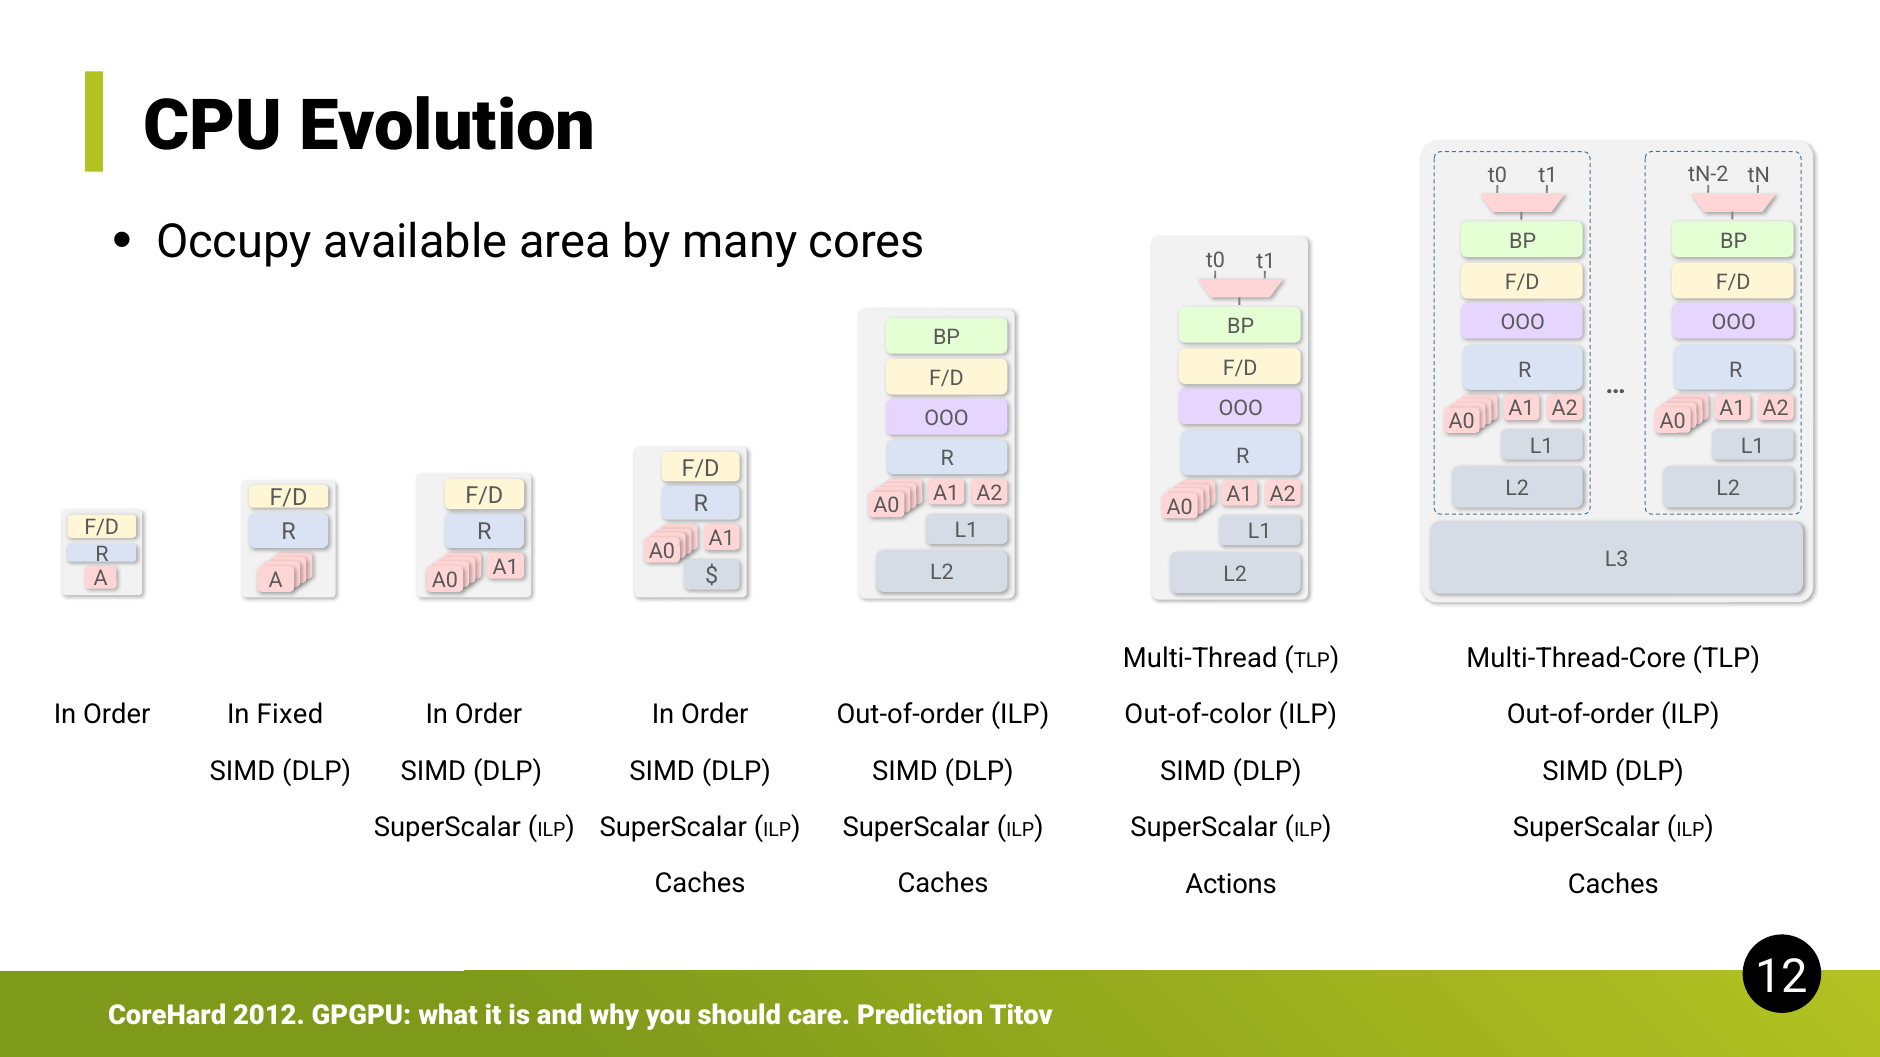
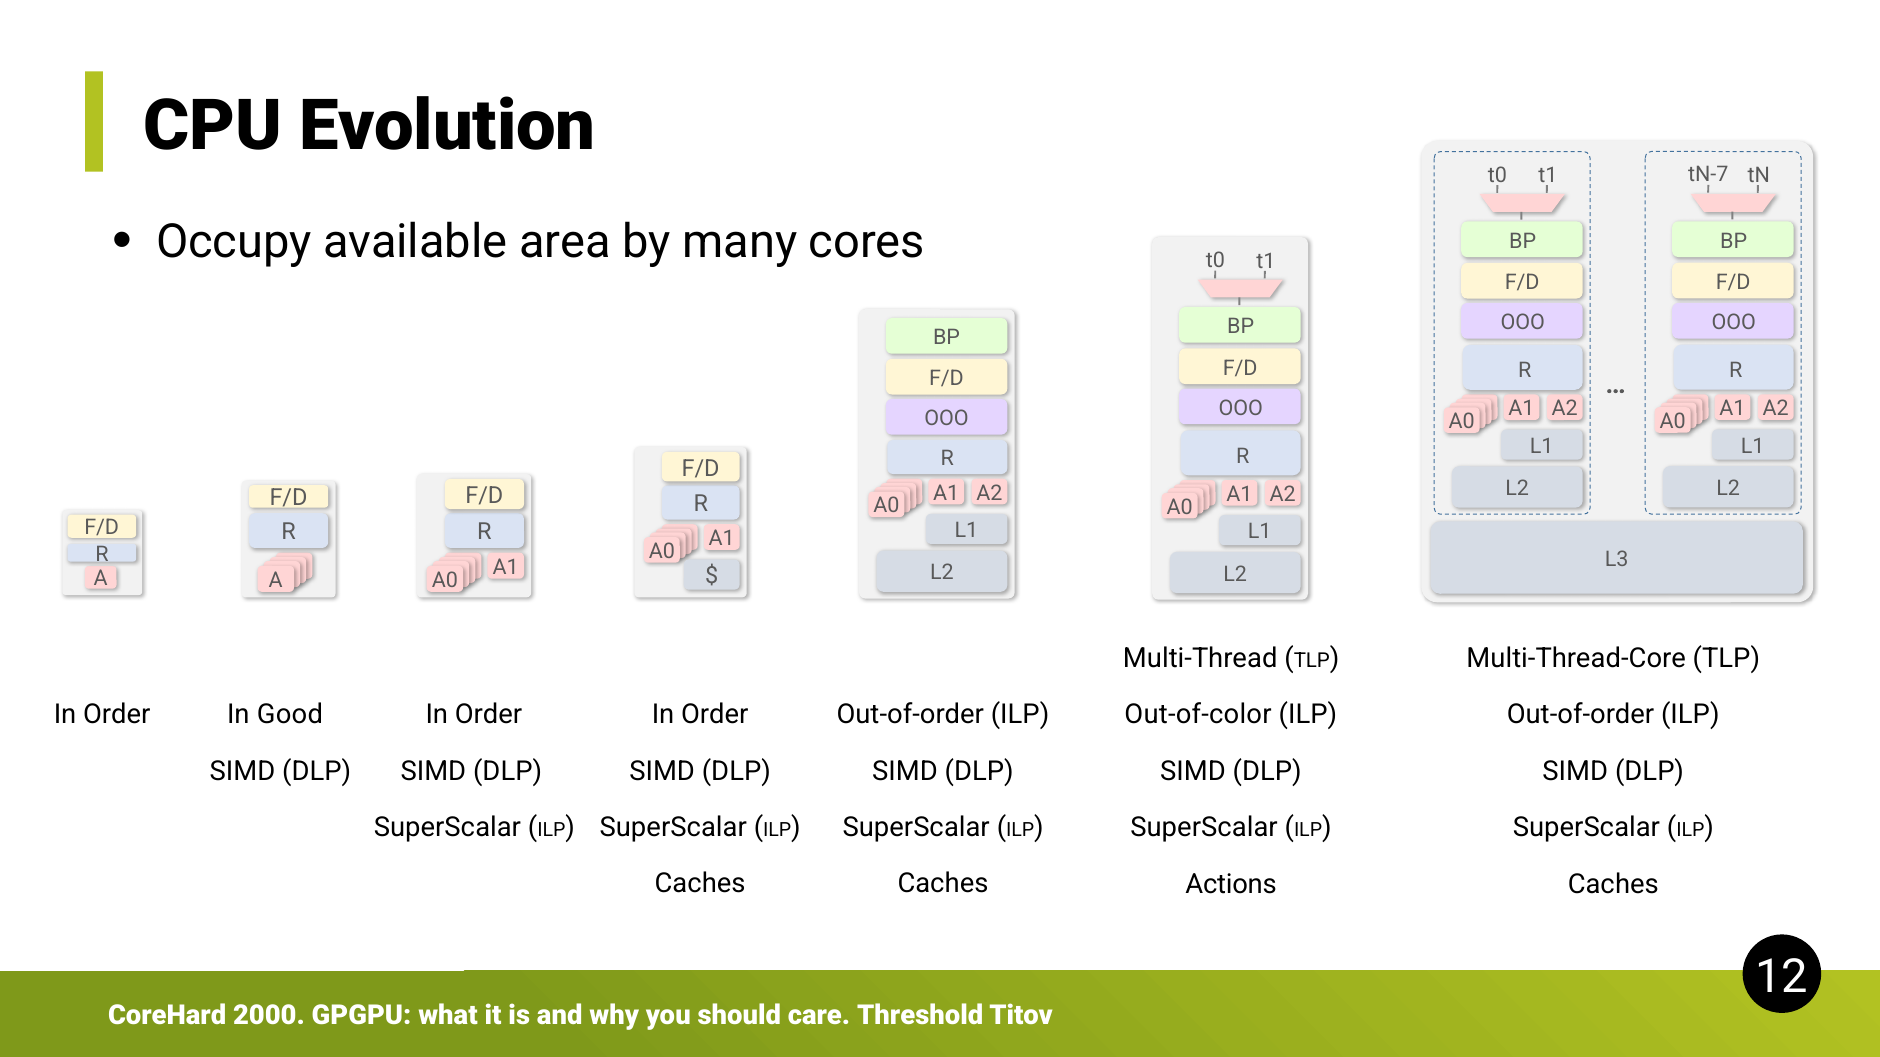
tN-2: tN-2 -> tN-7 (1708, 175)
Fixed: Fixed -> Good (290, 715)
2012: 2012 -> 2000 (269, 1016)
Prediction: Prediction -> Threshold (920, 1016)
